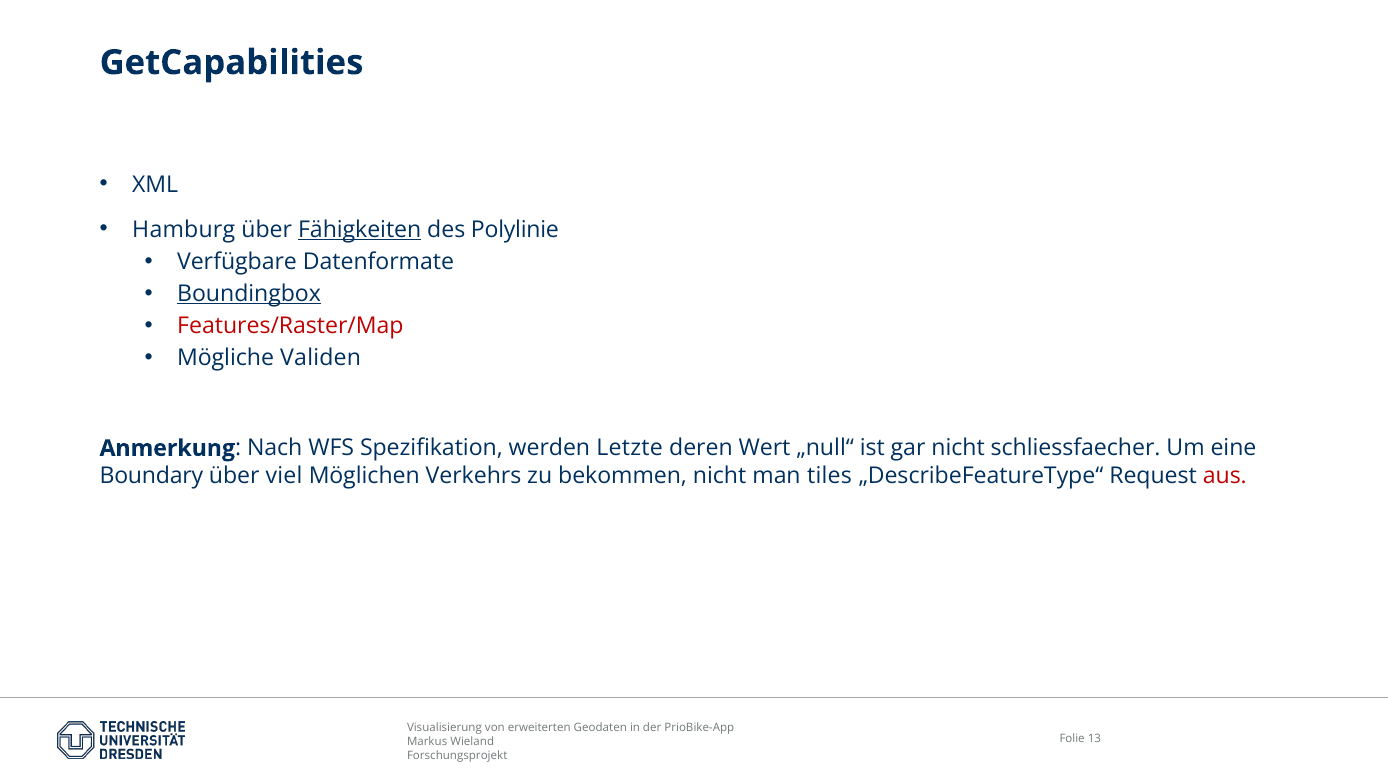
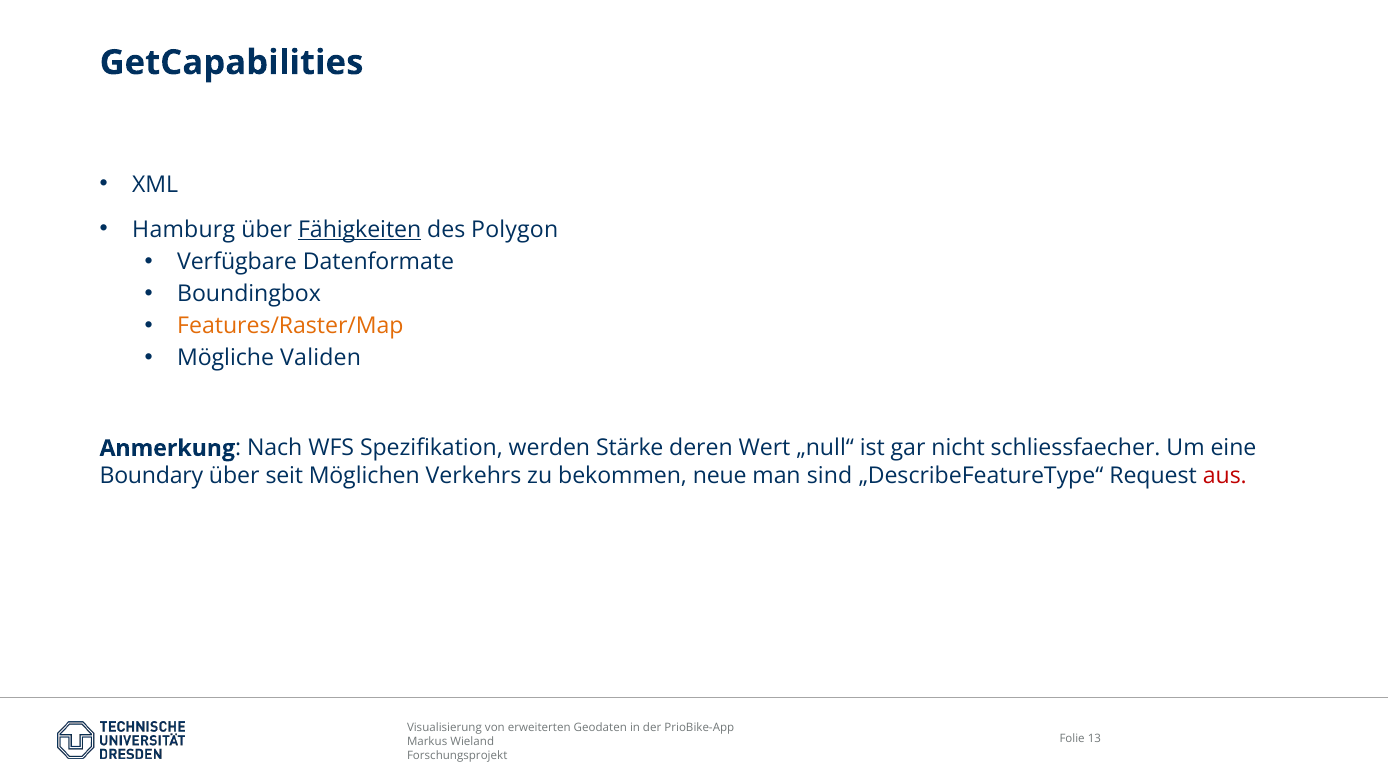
Polylinie: Polylinie -> Polygon (515, 230)
Boundingbox underline: present -> none (249, 294)
Features/Raster/Map colour: red -> orange (290, 326)
Letzte: Letzte -> Stärke (630, 448)
viel: viel -> seit (284, 476)
bekommen nicht: nicht -> neue (720, 476)
tiles: tiles -> sind (830, 476)
